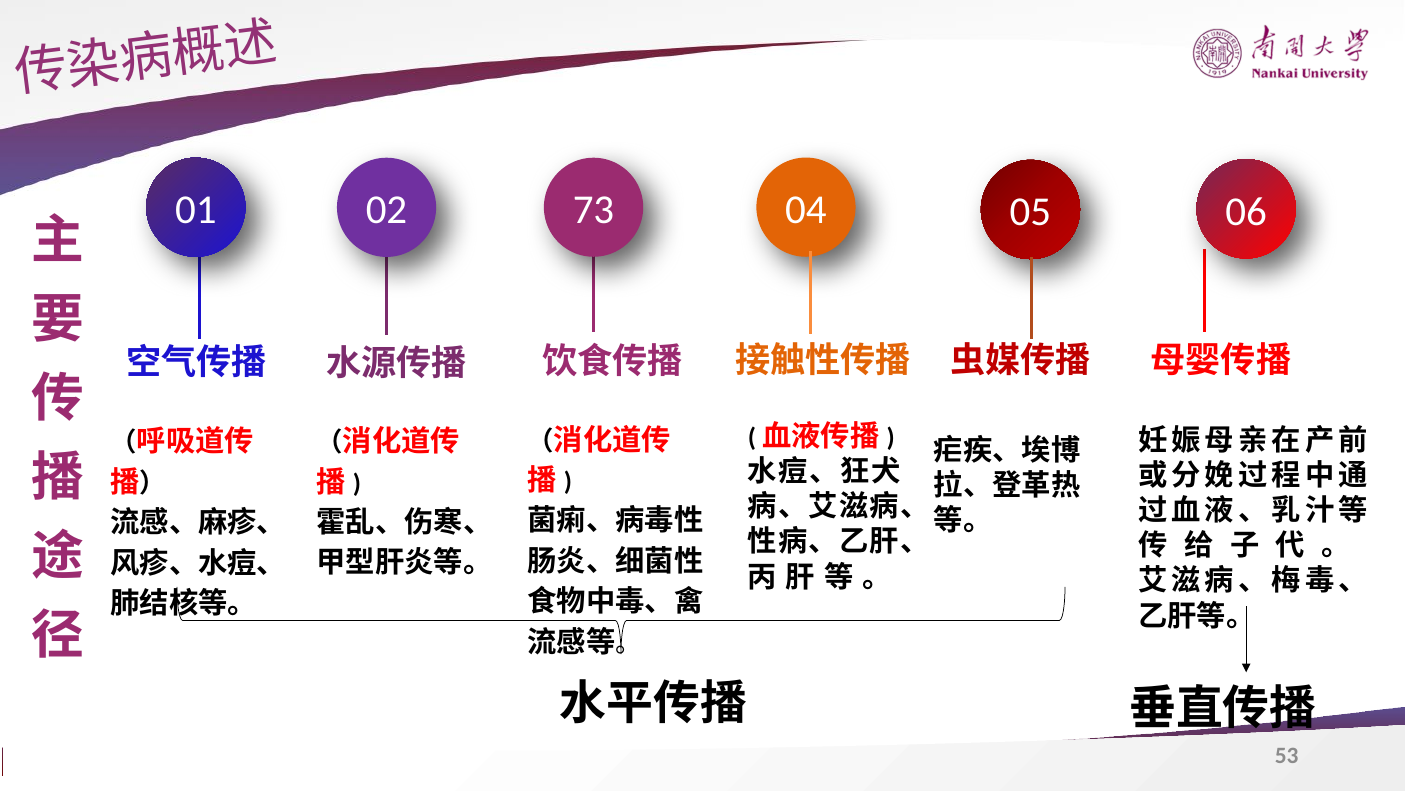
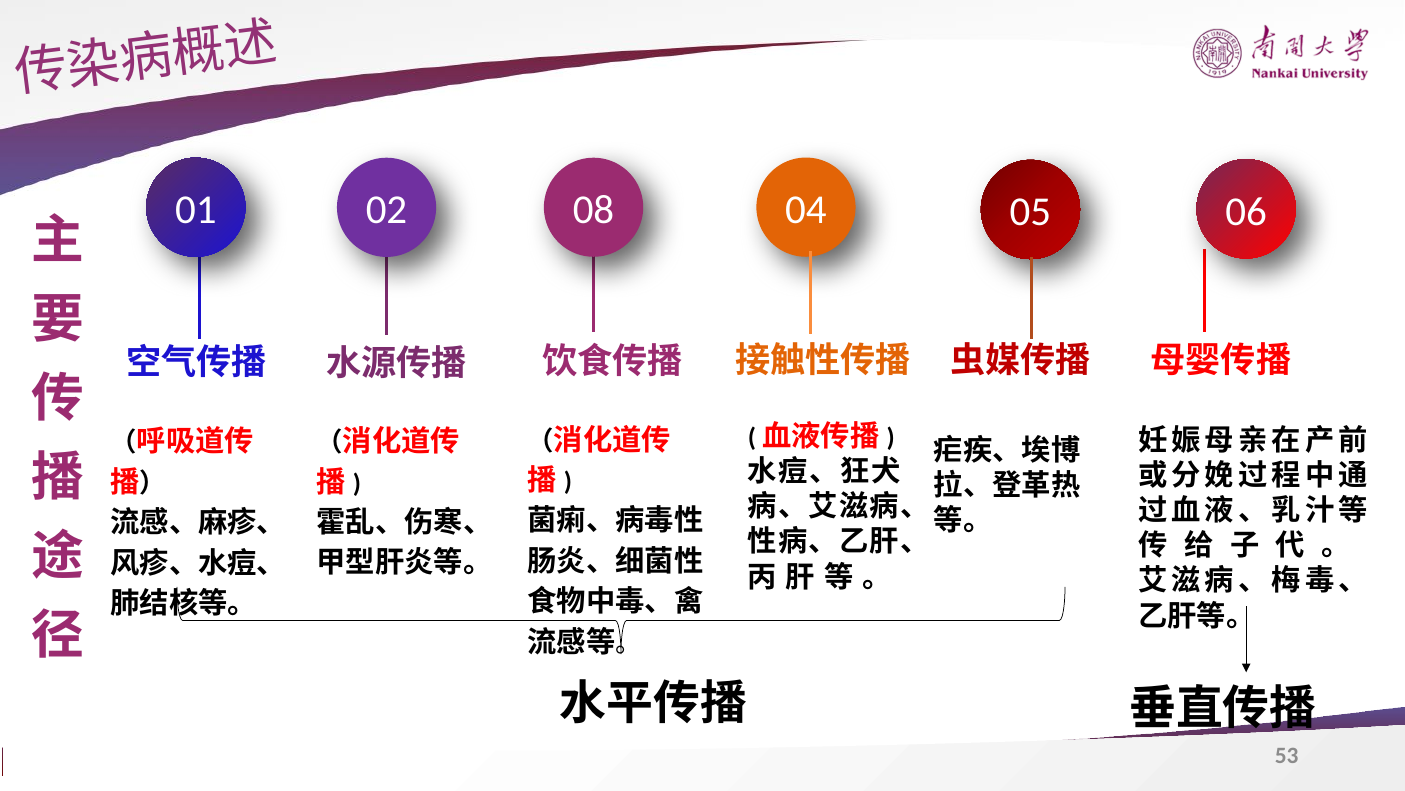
73: 73 -> 08 (593, 210)
